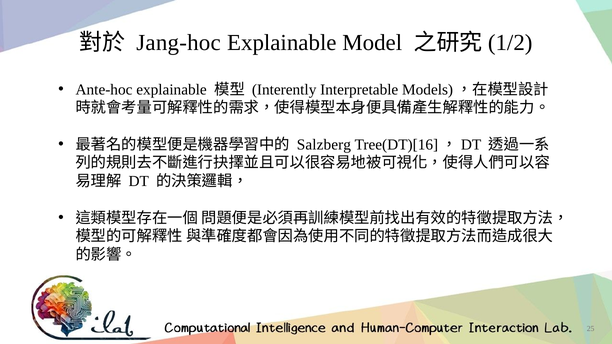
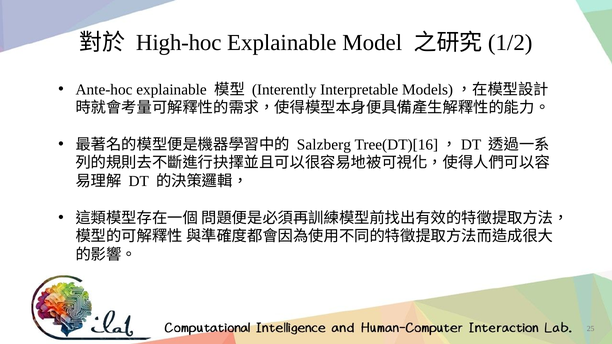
Jang-hoc: Jang-hoc -> High-hoc (179, 43)
